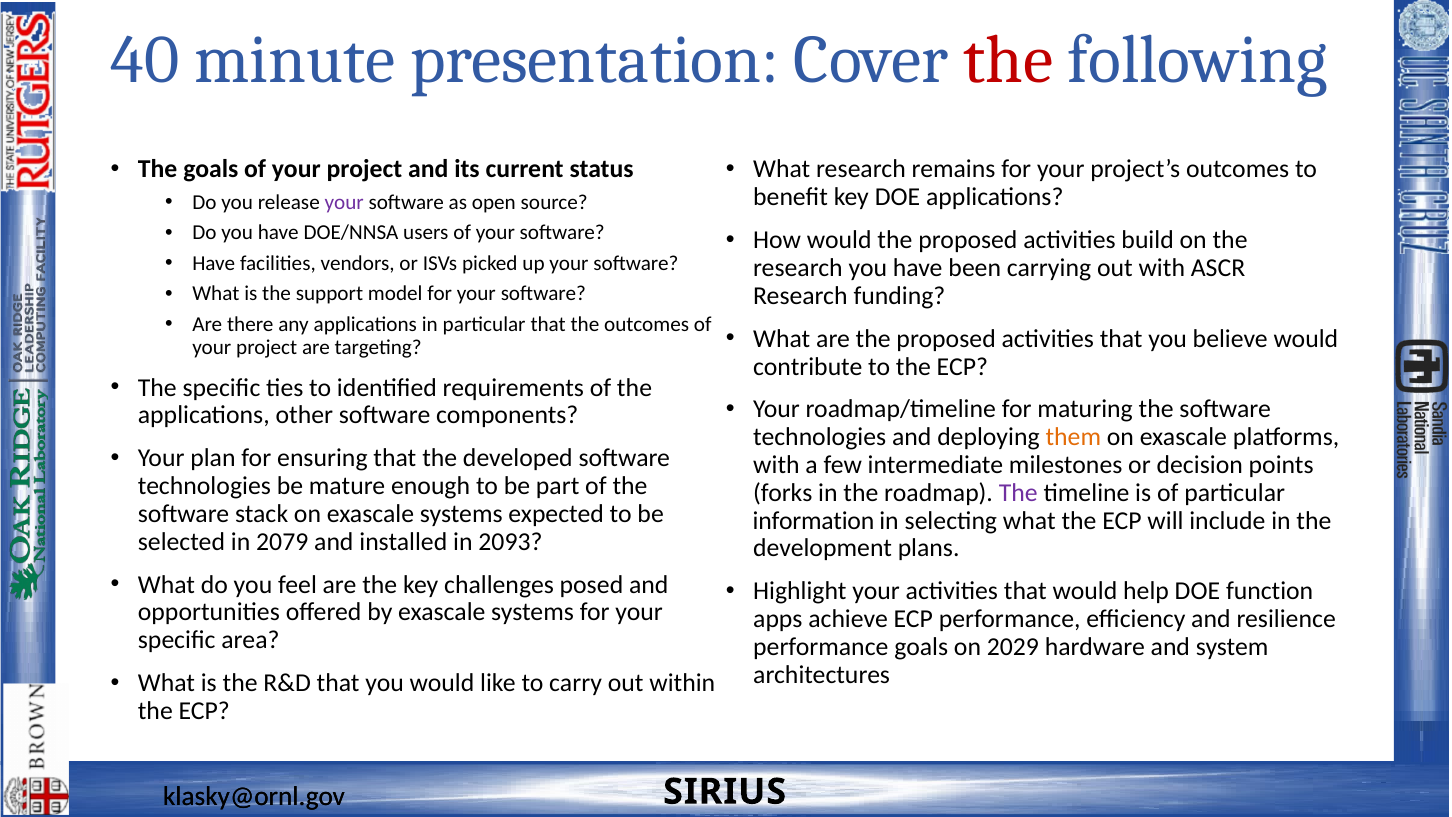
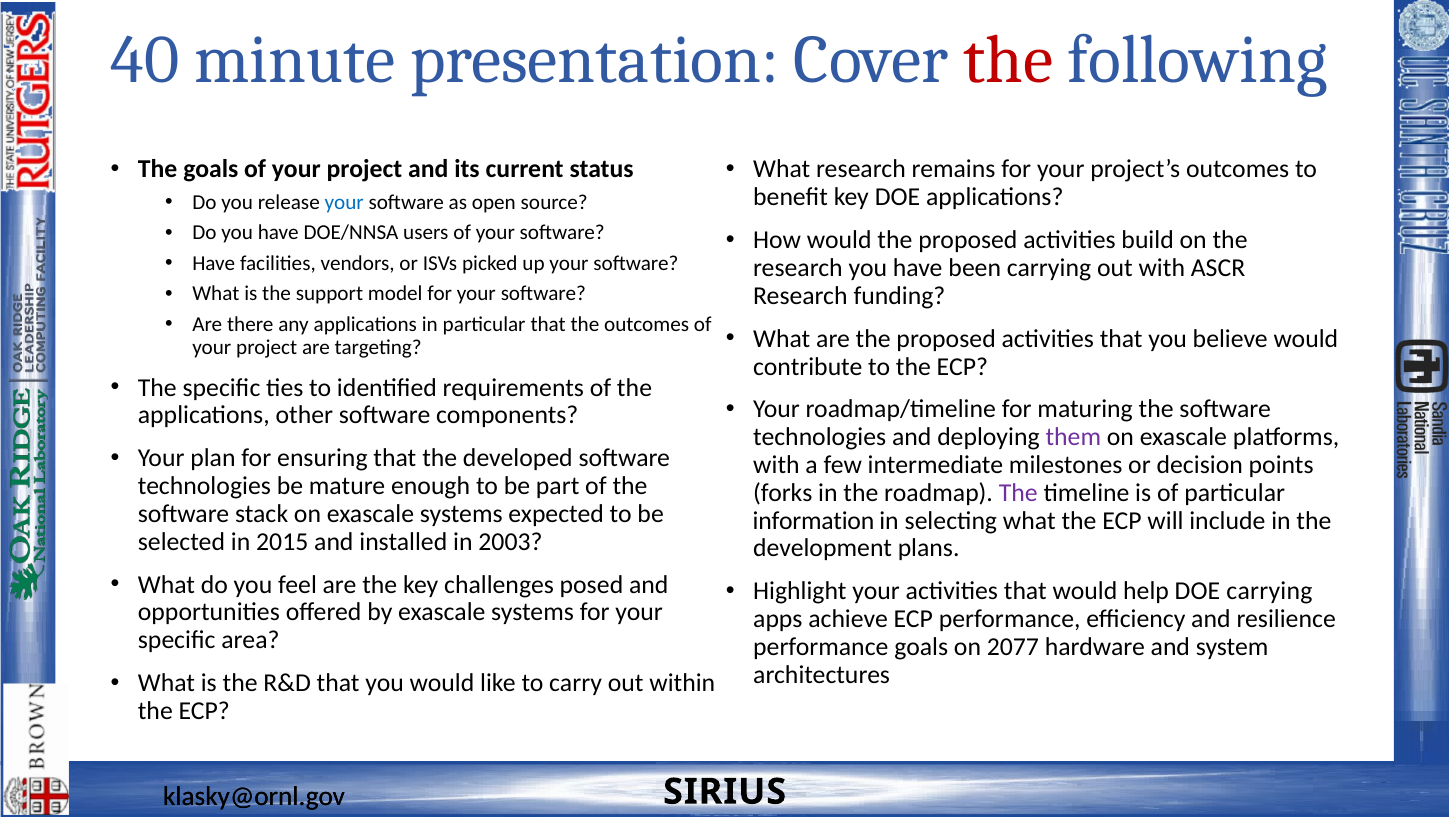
your colour: purple -> blue (344, 202)
them colour: orange -> purple (1073, 437)
2079: 2079 -> 2015 (282, 541)
2093: 2093 -> 2003 (510, 541)
DOE function: function -> carrying (1269, 591)
2029: 2029 -> 2077 (1013, 647)
